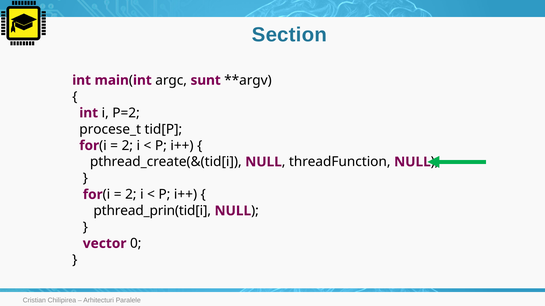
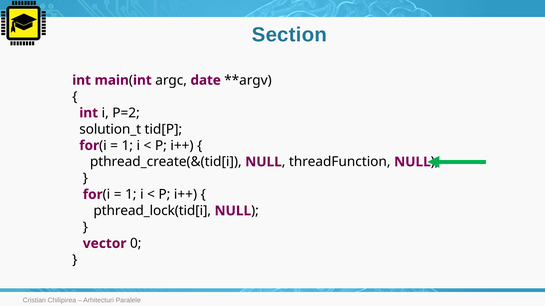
sunt: sunt -> date (206, 80)
procese_t: procese_t -> solution_t (110, 129)
2: 2 -> 1 (127, 146)
2: 2 -> 1 (131, 195)
pthread_prin(tid[i: pthread_prin(tid[i -> pthread_lock(tid[i (152, 211)
